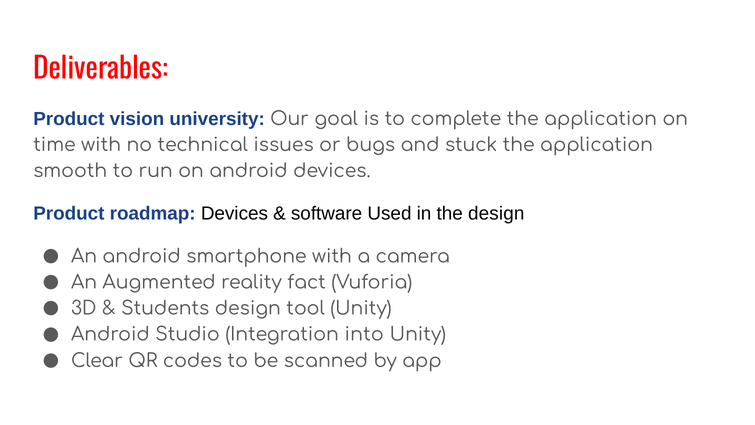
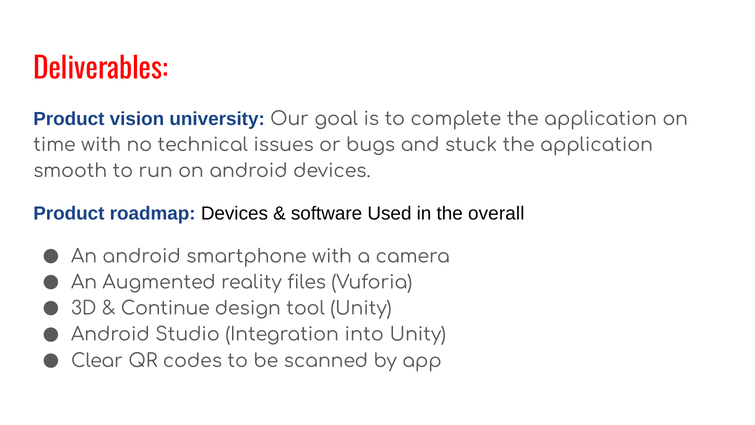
the design: design -> overall (496, 214)
fact: fact -> files (307, 282)
Students: Students -> Continue (165, 308)
